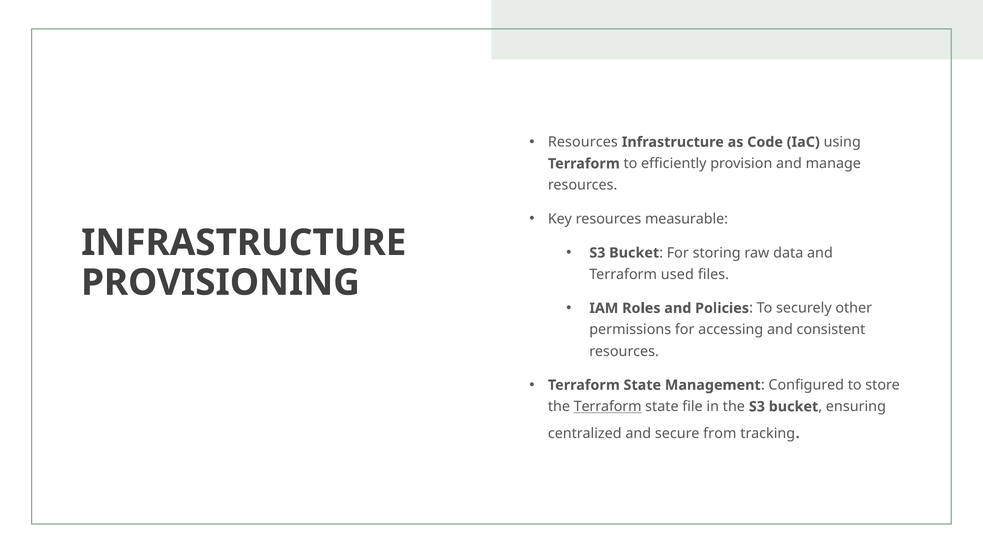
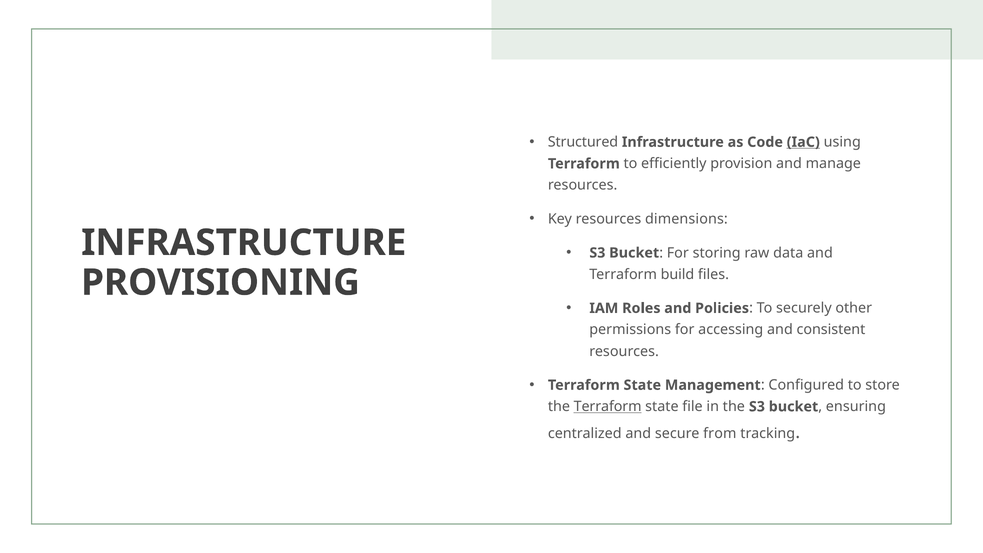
Resources: Resources -> Structured (583, 142)
IaC underline: none -> present (803, 142)
measurable: measurable -> dimensions (686, 219)
used: used -> build (677, 274)
